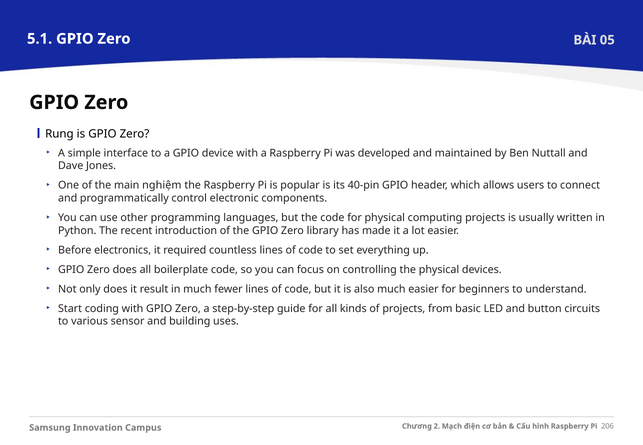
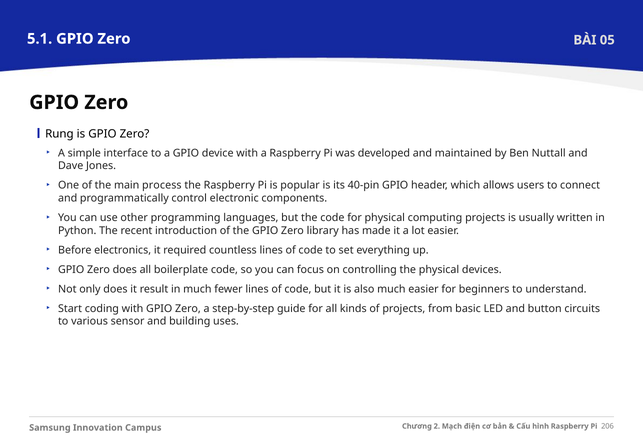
nghiệm: nghiệm -> process (162, 185)
